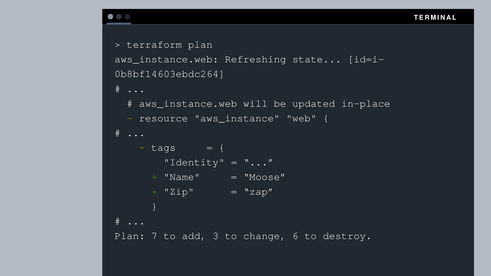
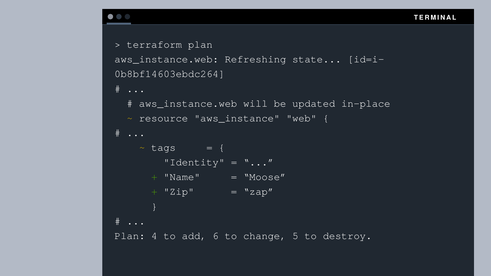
7: 7 -> 4 (154, 236)
3: 3 -> 6 (216, 236)
6: 6 -> 5 (295, 236)
